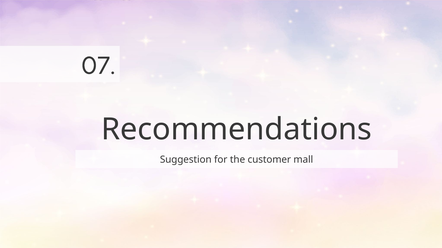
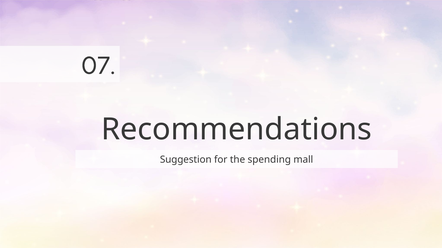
customer: customer -> spending (269, 160)
